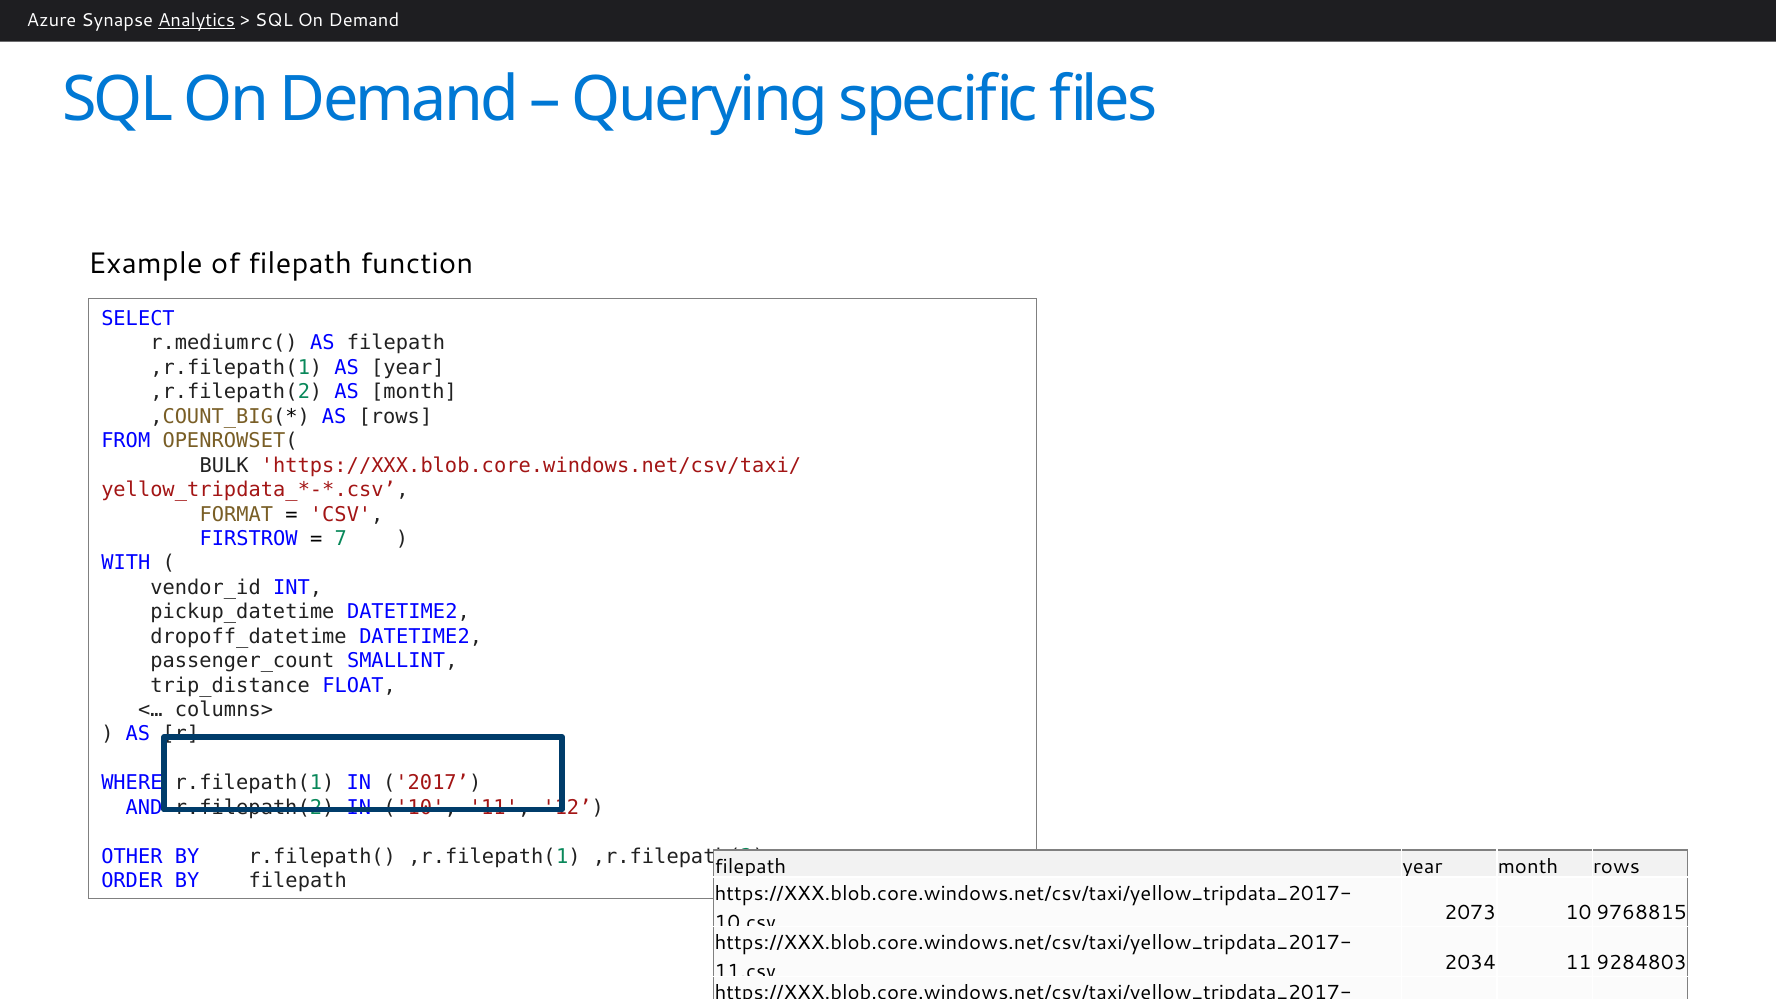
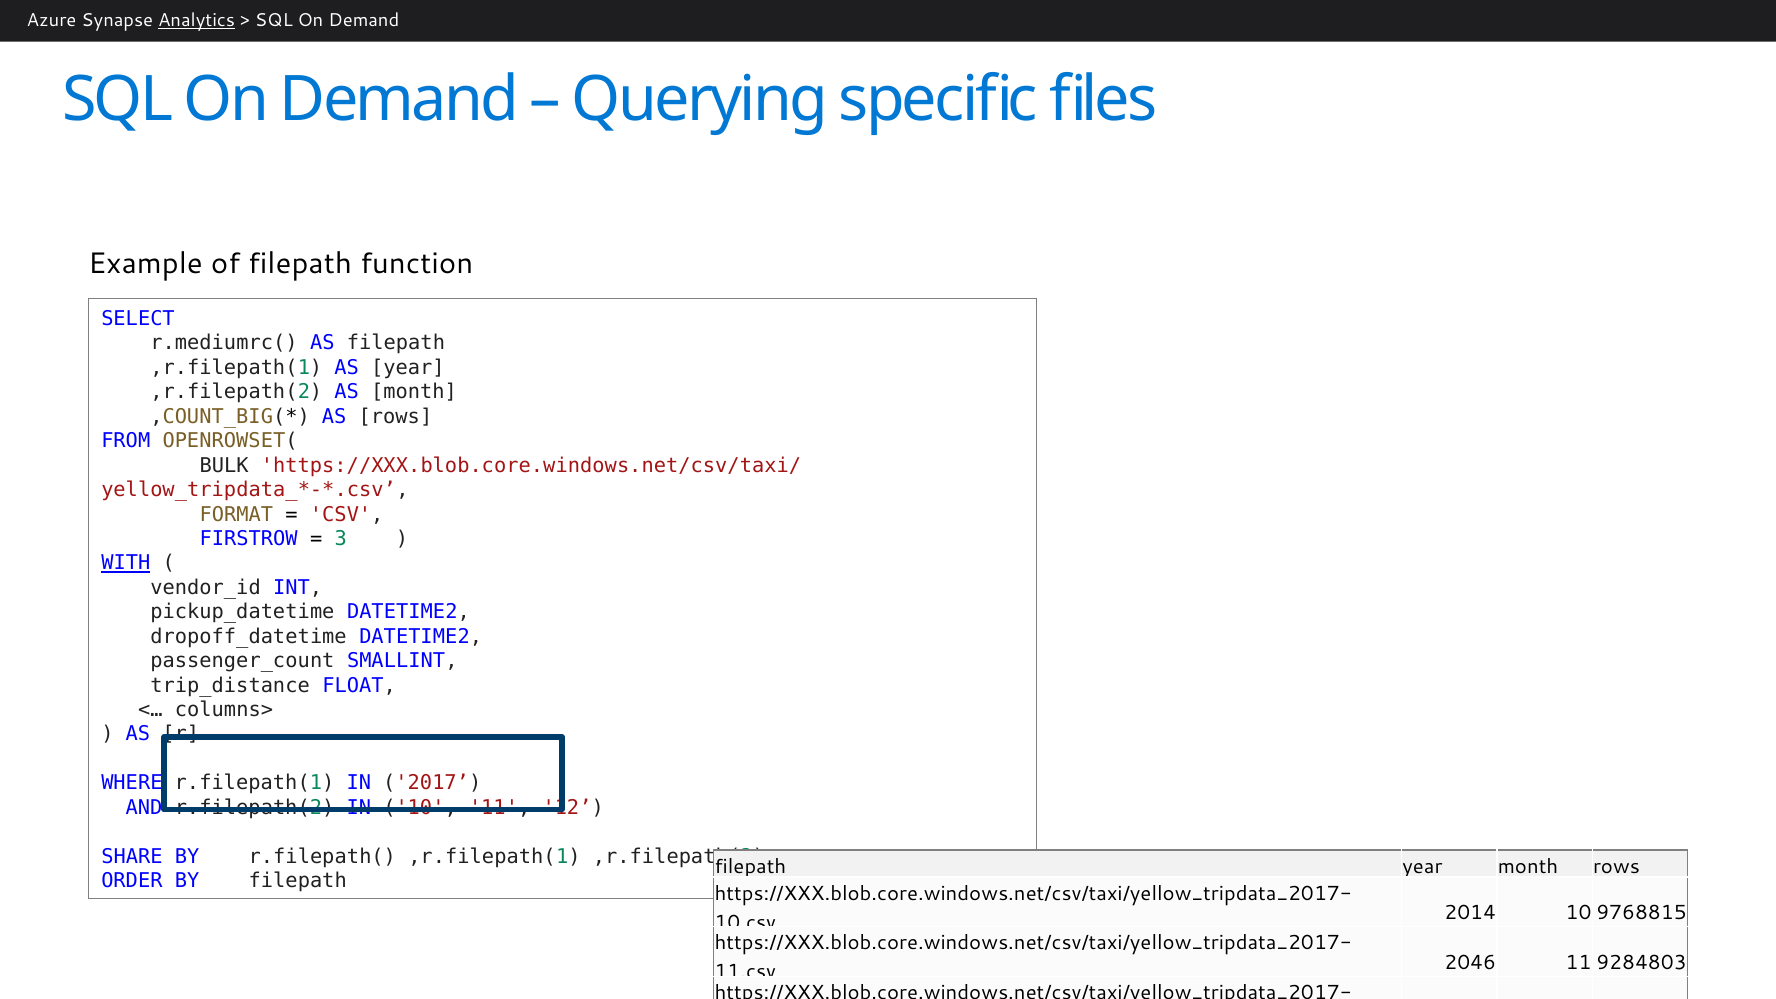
7: 7 -> 3 (341, 539)
WITH underline: none -> present (126, 563)
OTHER: OTHER -> SHARE (132, 856)
2073: 2073 -> 2014 (1470, 913)
2034: 2034 -> 2046 (1470, 963)
